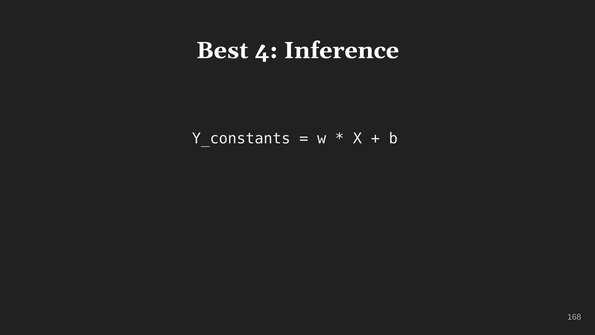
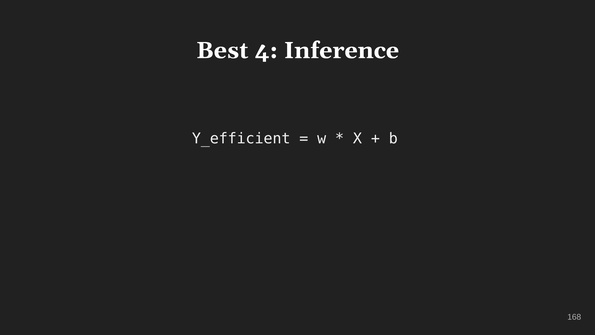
Y_constants: Y_constants -> Y_efficient (241, 138)
